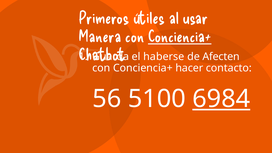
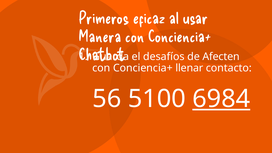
útiles: útiles -> eficaz (149, 18)
Conciencia+ underline: present -> none (180, 37)
haberse: haberse -> desafíos (164, 57)
hacer: hacer -> llenar (189, 68)
